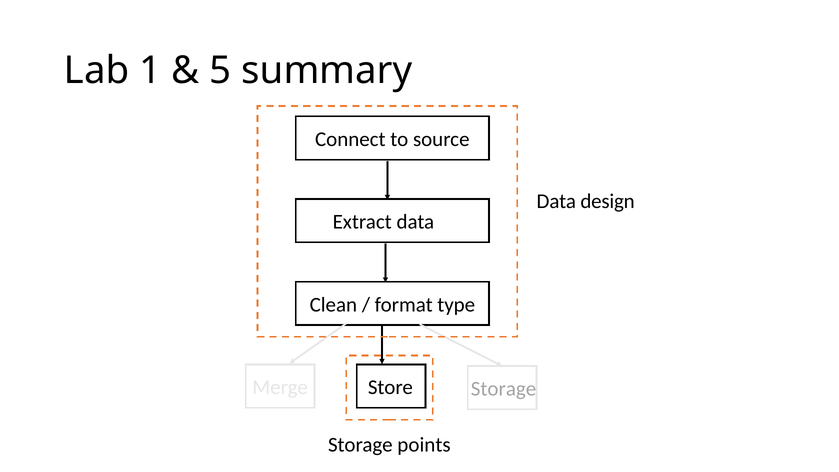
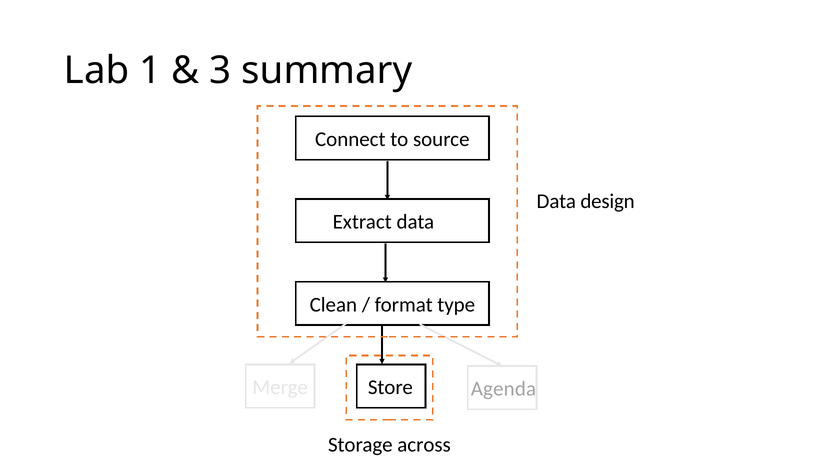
5: 5 -> 3 (220, 70)
Store Storage: Storage -> Agenda (503, 389)
points: points -> across (424, 445)
